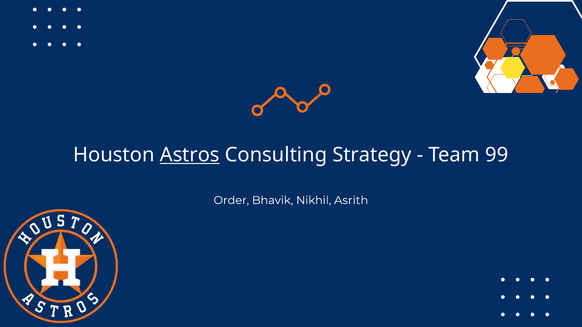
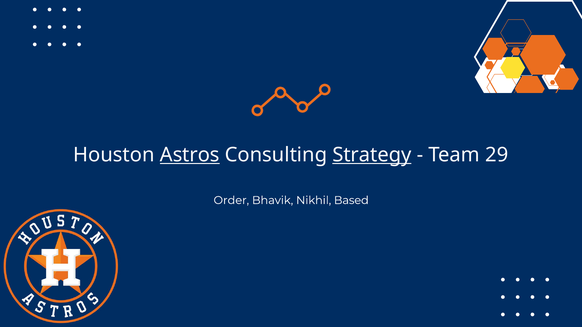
Strategy underline: none -> present (372, 155)
99: 99 -> 29 (497, 155)
Asrith: Asrith -> Based (351, 201)
